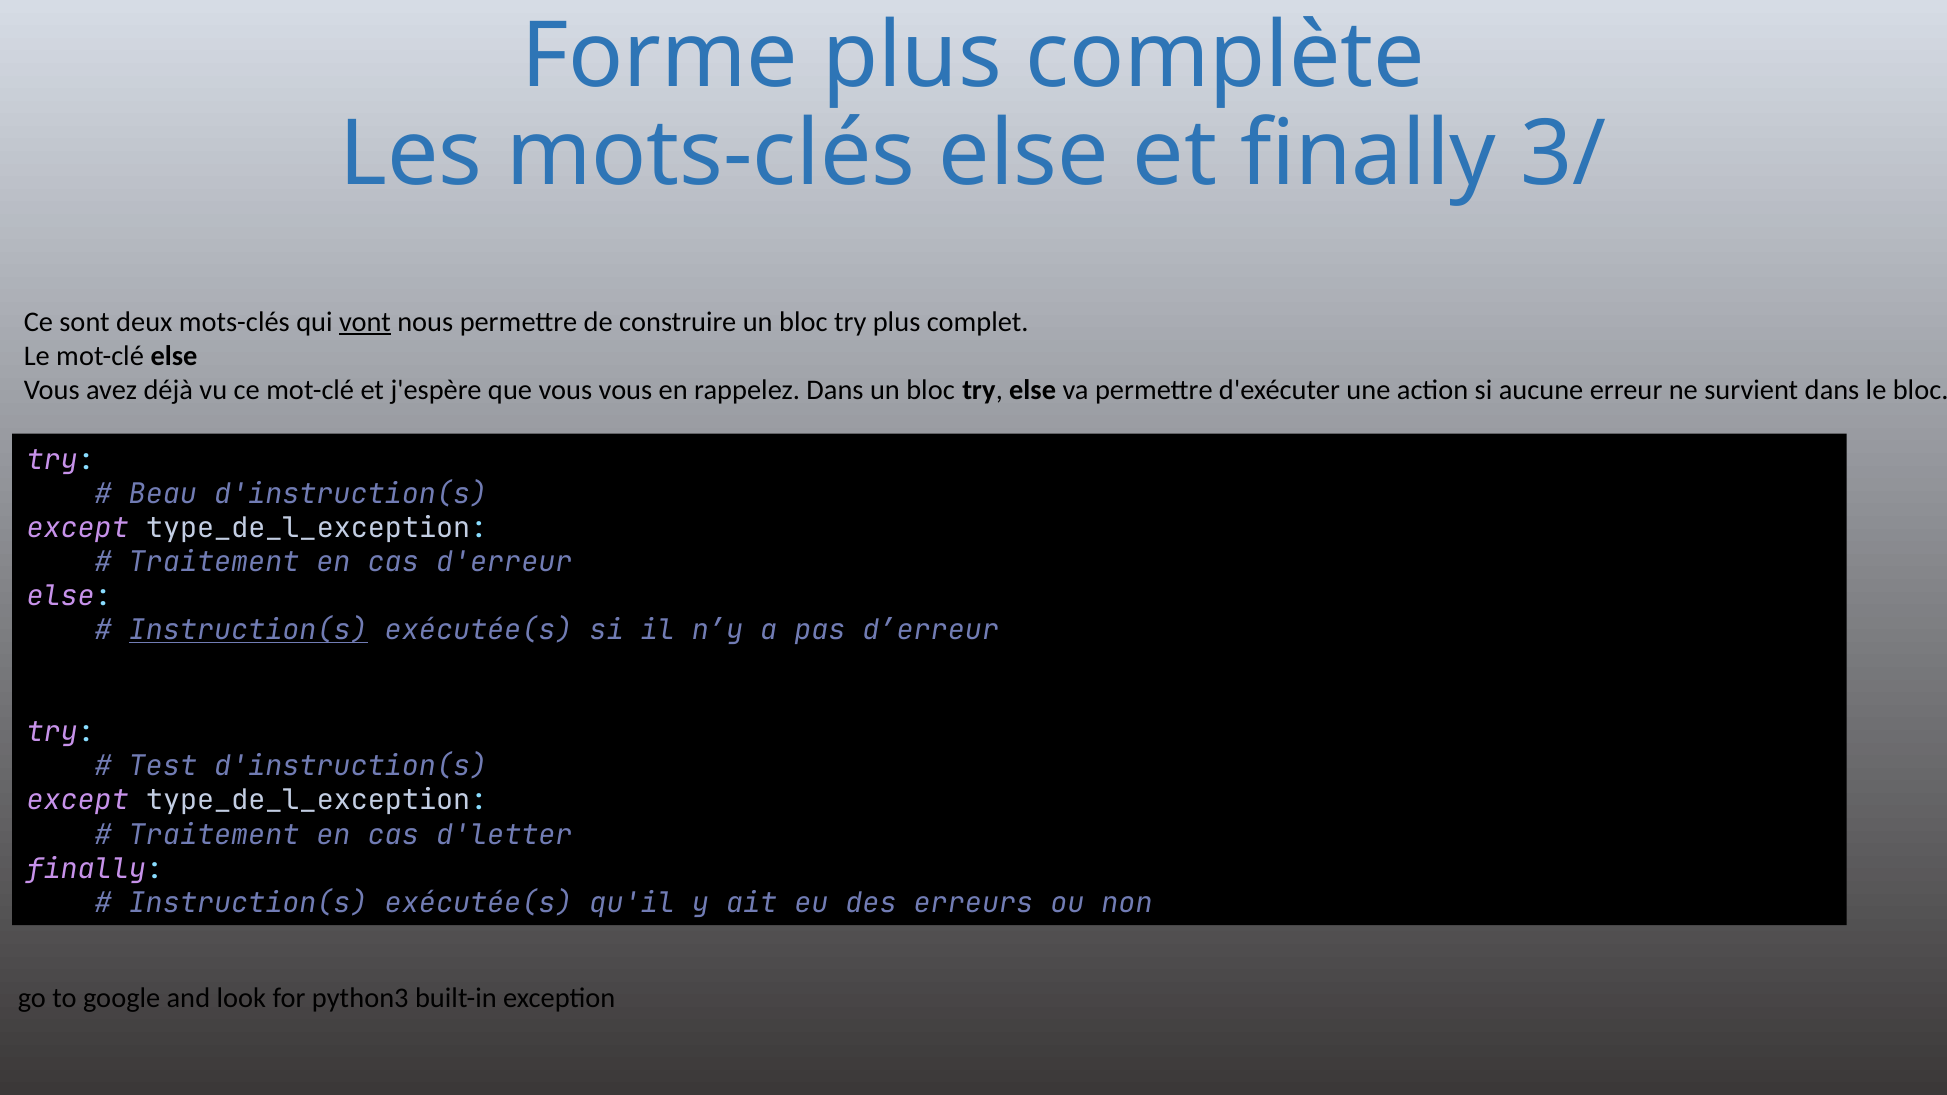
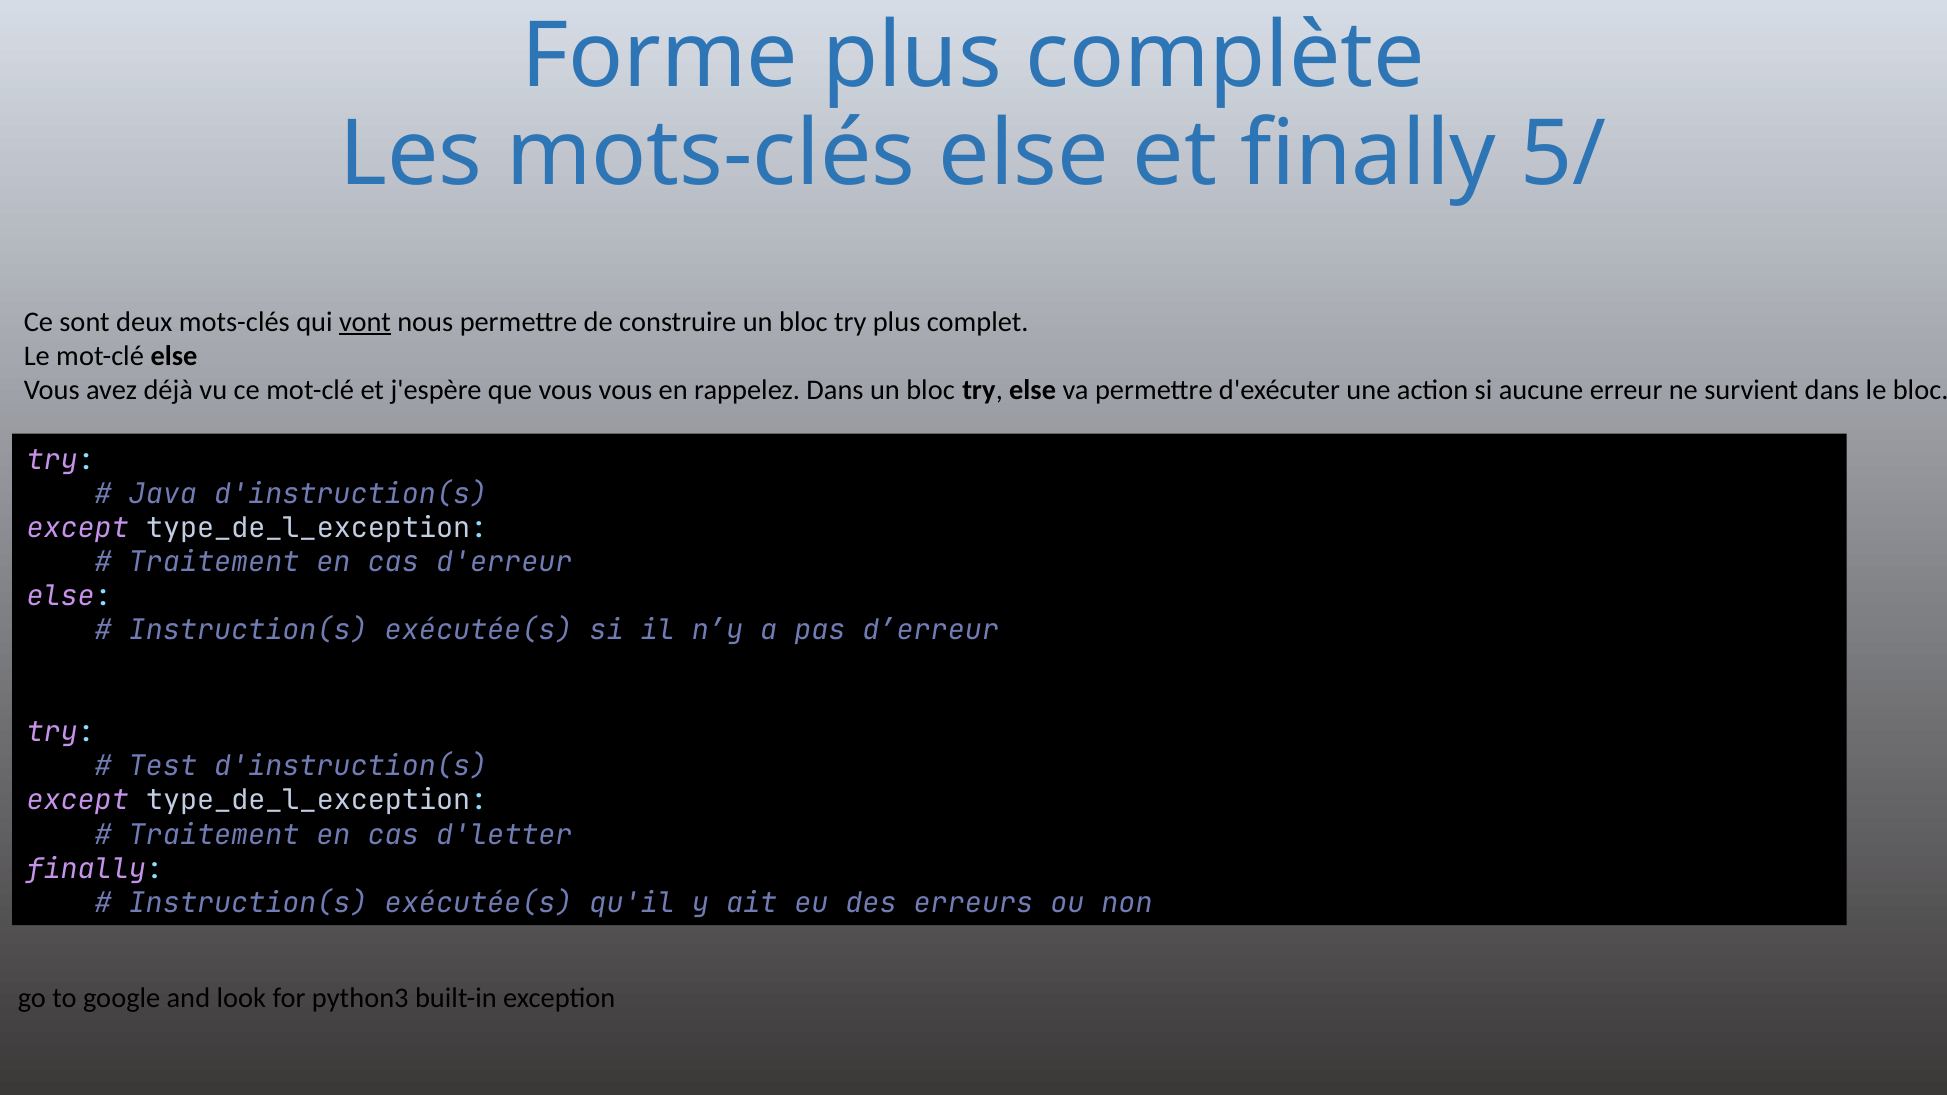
3/: 3/ -> 5/ (1563, 155)
Beau: Beau -> Java (163, 494)
Instruction(s underline: present -> none (248, 630)
